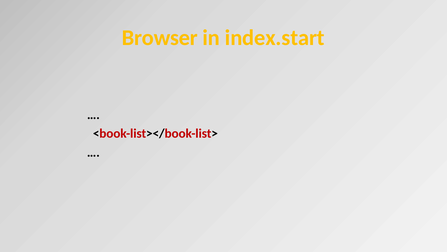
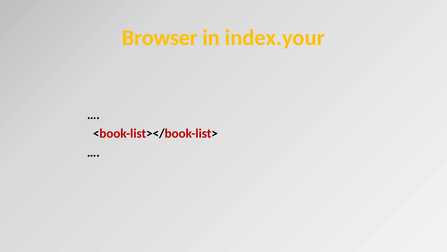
index.start: index.start -> index.your (275, 38)
